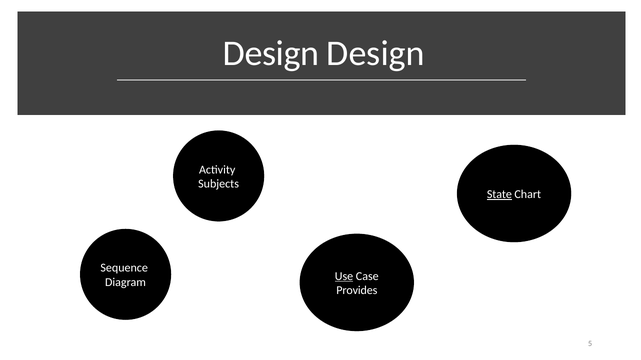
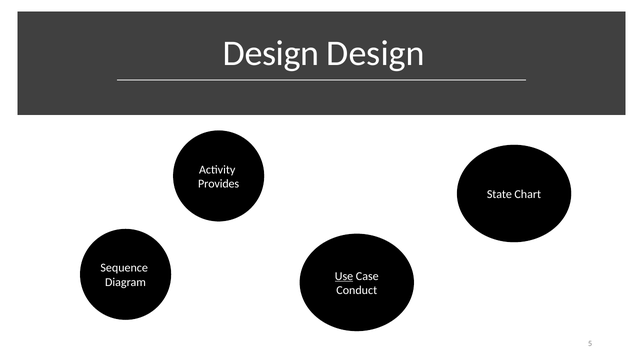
Subjects: Subjects -> Provides (219, 184)
State underline: present -> none (499, 195)
Provides: Provides -> Conduct (357, 291)
